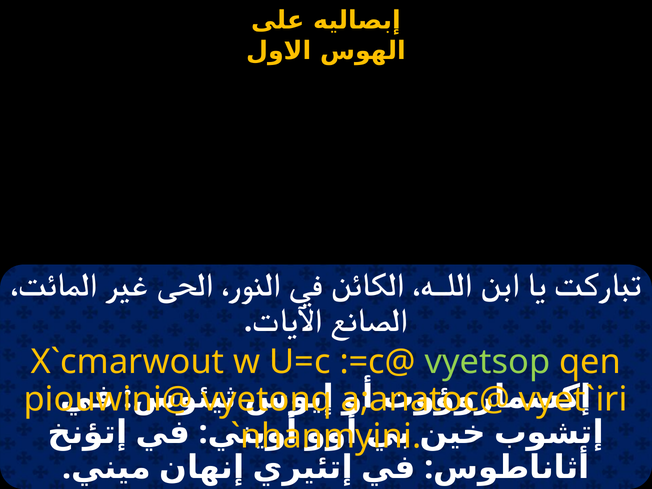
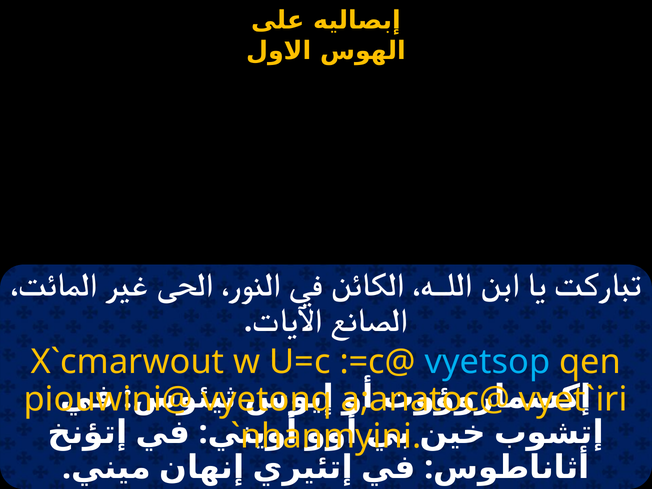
vyetsop colour: light green -> light blue (488, 362)
